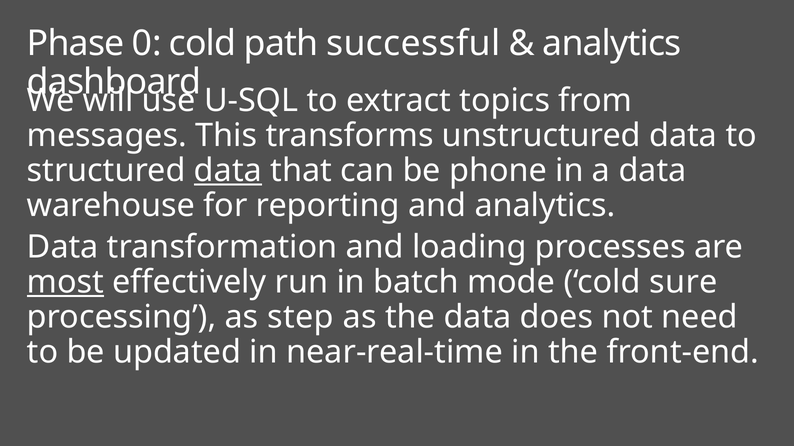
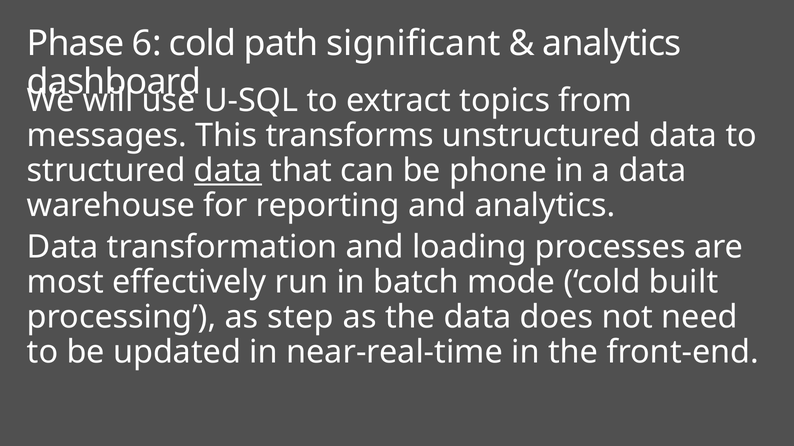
0: 0 -> 6 (147, 44)
successful: successful -> significant (413, 44)
most underline: present -> none (65, 282)
sure: sure -> built (684, 282)
